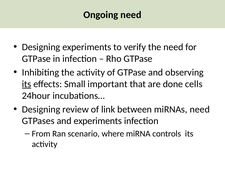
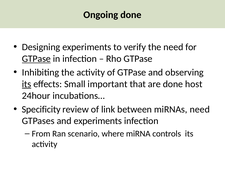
Ongoing need: need -> done (131, 15)
GTPase underline: none -> present (36, 59)
cells: cells -> host (194, 84)
Designing: Designing -> Specificity (41, 109)
